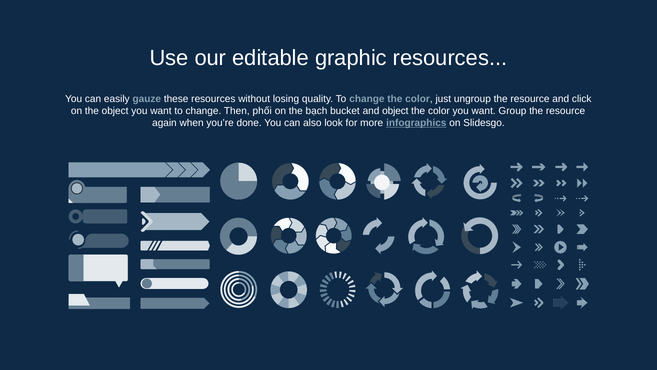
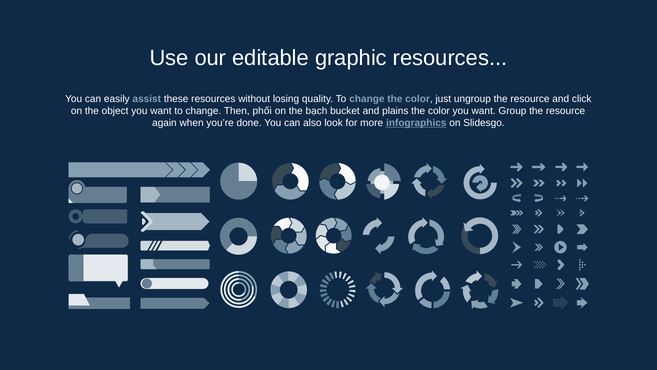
gauze: gauze -> assist (147, 99)
and object: object -> plains (395, 111)
